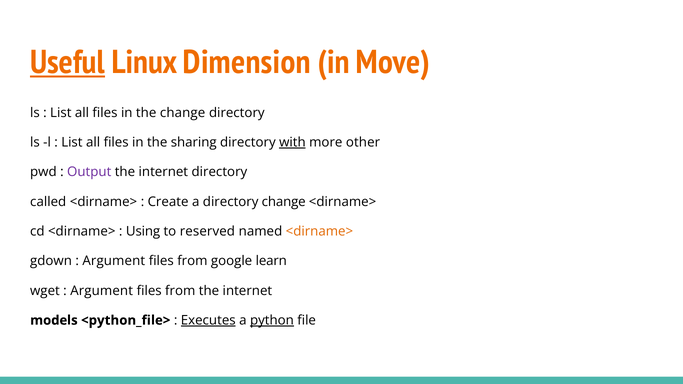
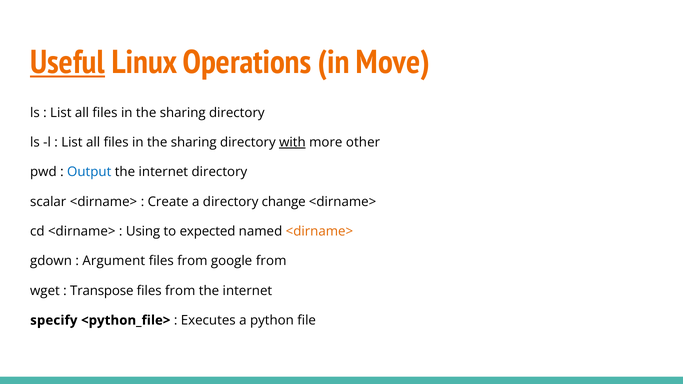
Dimension: Dimension -> Operations (247, 62)
change: change -> sharing (183, 113)
Output colour: purple -> blue (89, 172)
called: called -> scalar (48, 202)
reserved: reserved -> expected (208, 231)
google learn: learn -> from (271, 261)
Argument: Argument -> Transpose (102, 291)
models: models -> specify (54, 320)
Executes underline: present -> none (208, 320)
python underline: present -> none (272, 320)
